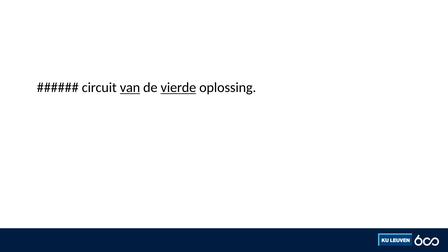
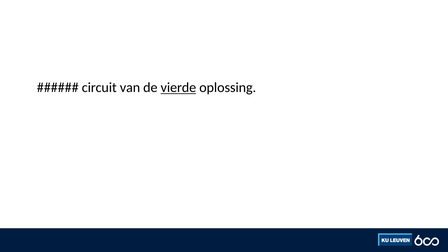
van underline: present -> none (130, 88)
